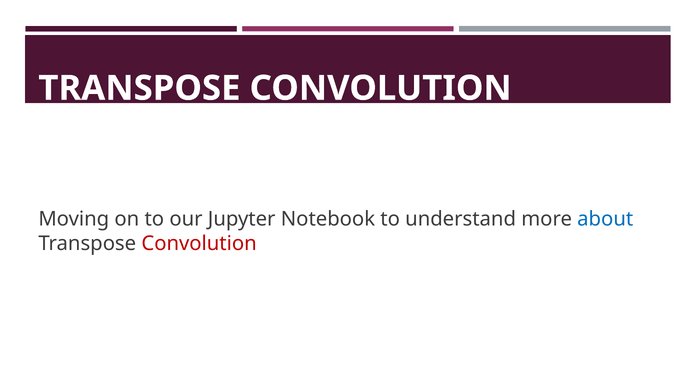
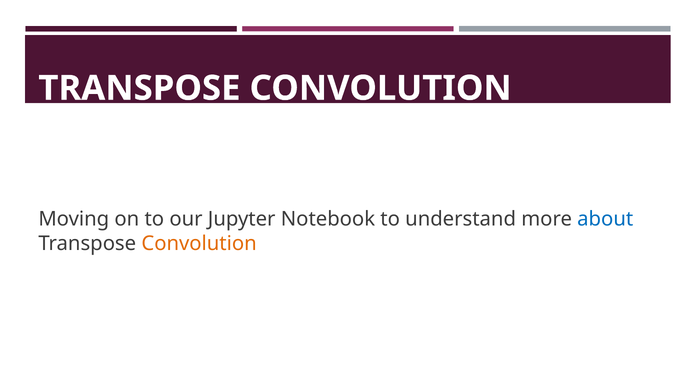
Convolution colour: red -> orange (199, 243)
